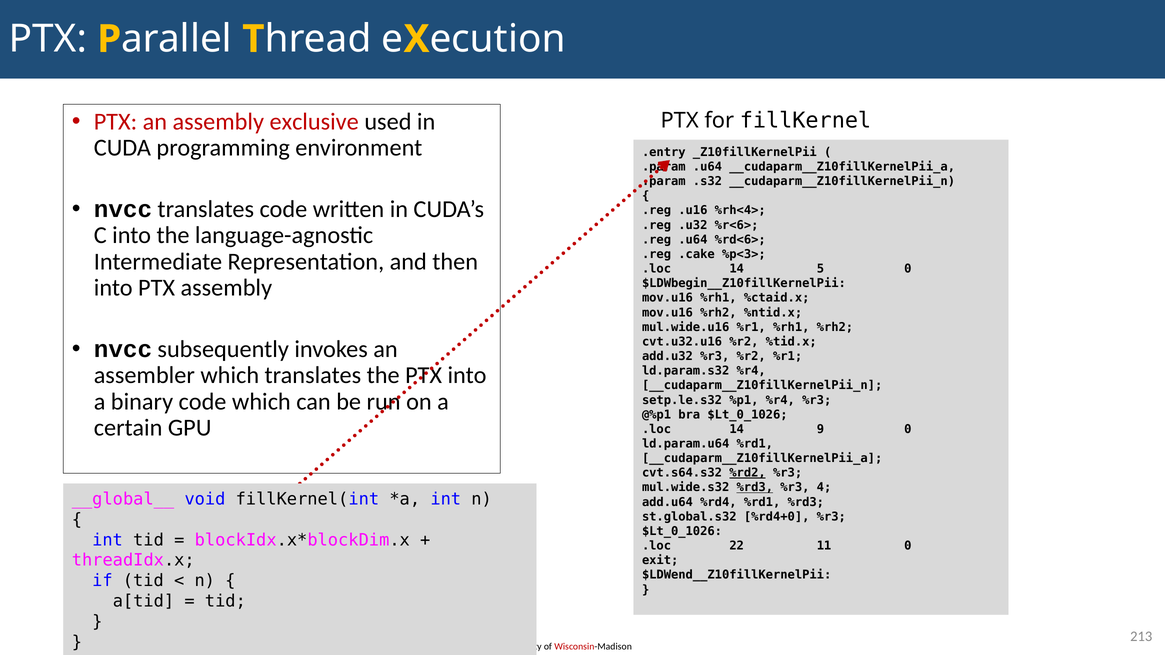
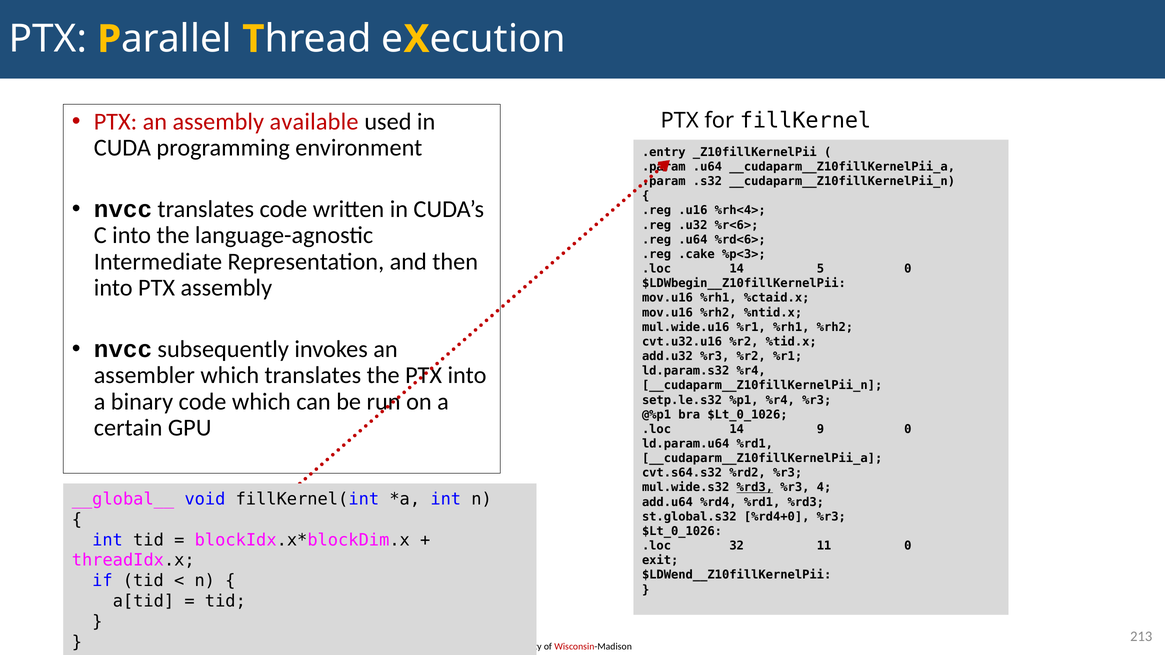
exclusive: exclusive -> available (314, 122)
%rd2 underline: present -> none (748, 473)
22: 22 -> 32 (737, 546)
